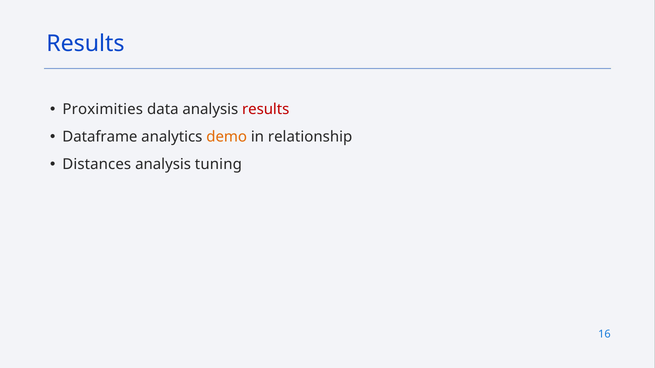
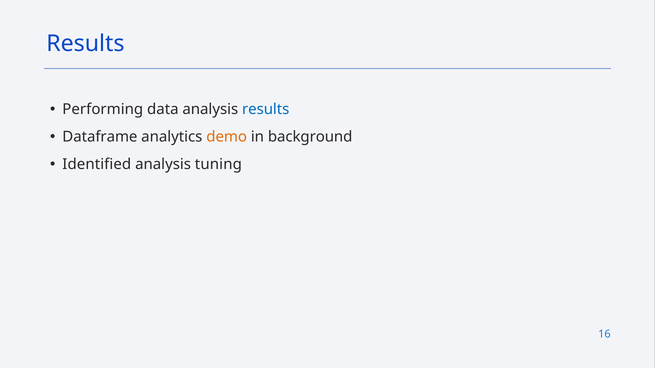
Proximities: Proximities -> Performing (103, 110)
results colour: red -> blue (266, 110)
relationship: relationship -> background (310, 137)
Distances: Distances -> Identified (97, 165)
